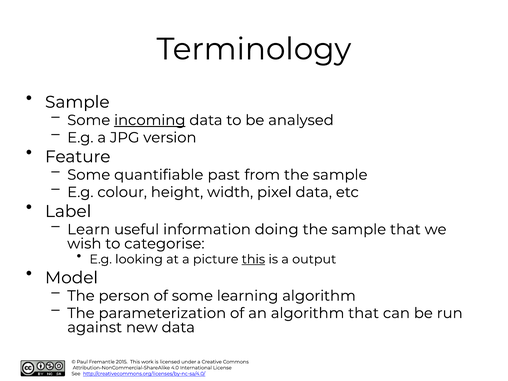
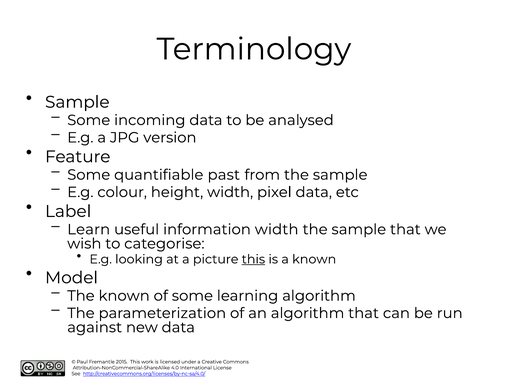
incoming underline: present -> none (150, 120)
information doing: doing -> width (277, 229)
a output: output -> known (314, 259)
The person: person -> known (124, 296)
